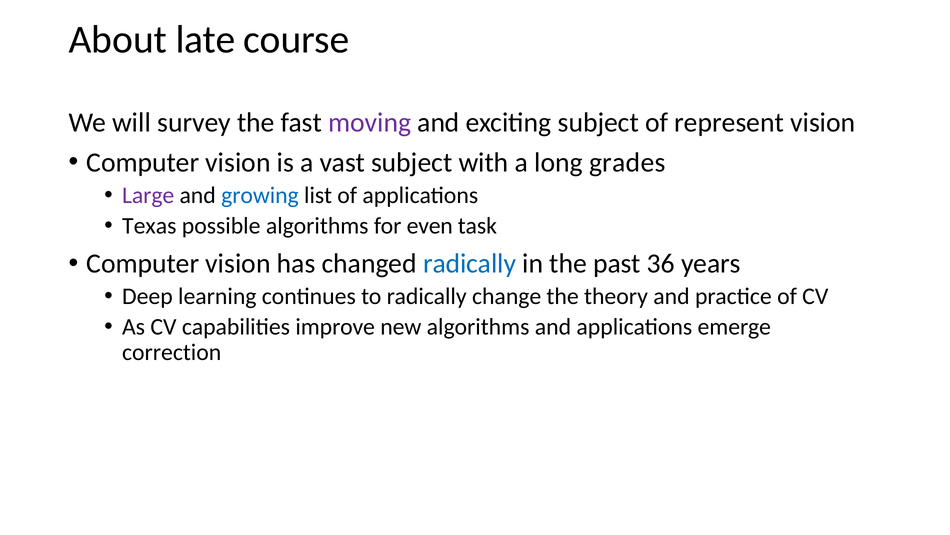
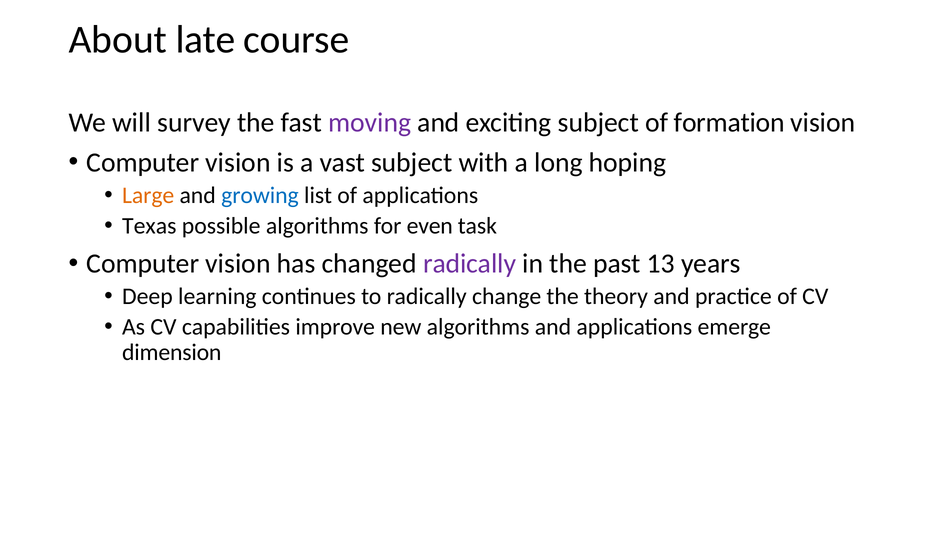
represent: represent -> formation (729, 122)
grades: grades -> hoping (628, 162)
Large colour: purple -> orange (148, 195)
radically colour: blue -> purple (470, 263)
36: 36 -> 13 (661, 263)
correction: correction -> dimension (172, 352)
